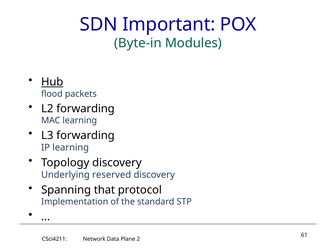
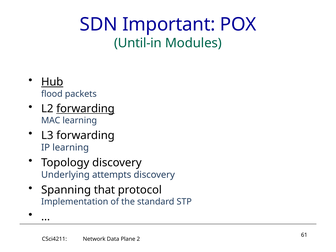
Byte-in: Byte-in -> Until-in (138, 43)
forwarding underline: none -> present (85, 109)
reserved: reserved -> attempts (112, 175)
